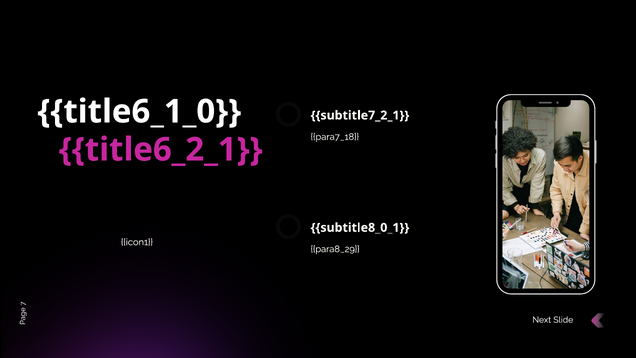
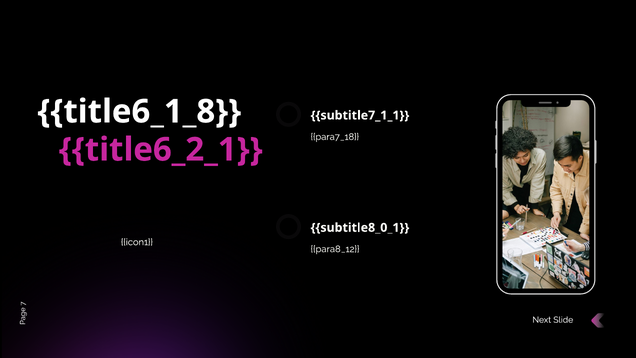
title6_1_0: title6_1_0 -> title6_1_8 (139, 112)
subtitle7_2_1: subtitle7_2_1 -> subtitle7_1_1 (360, 115)
para8_29: para8_29 -> para8_12 (335, 249)
